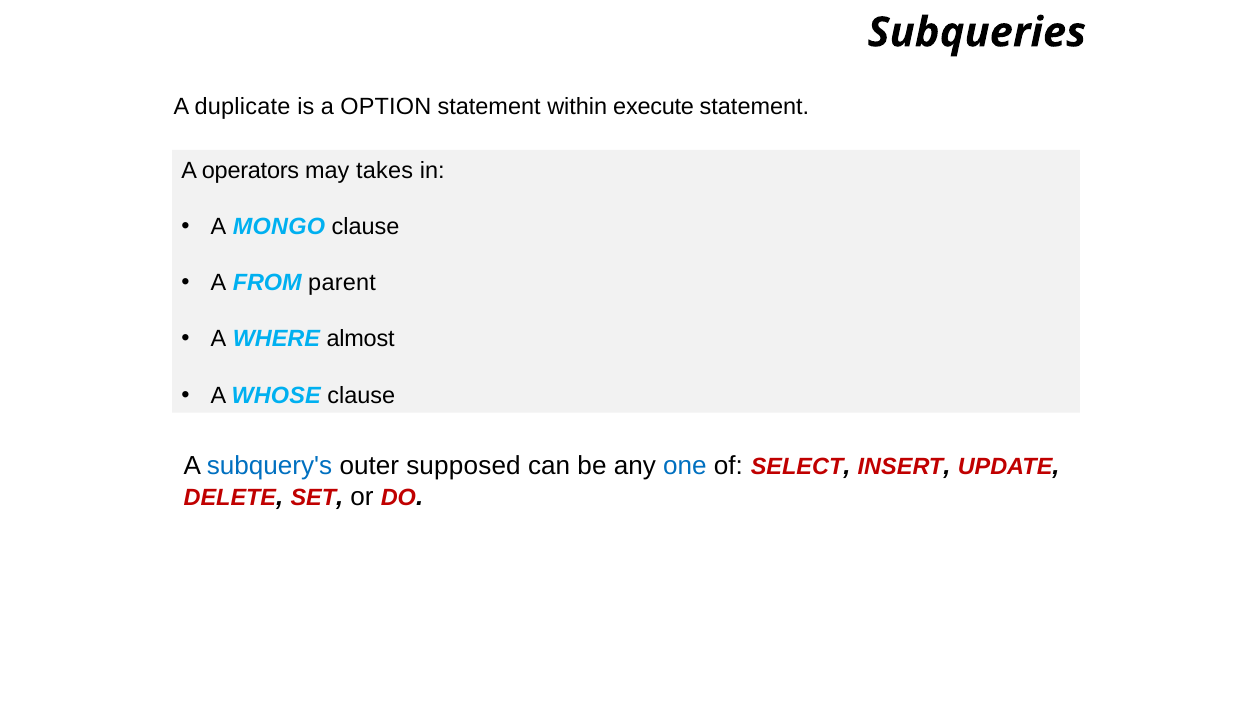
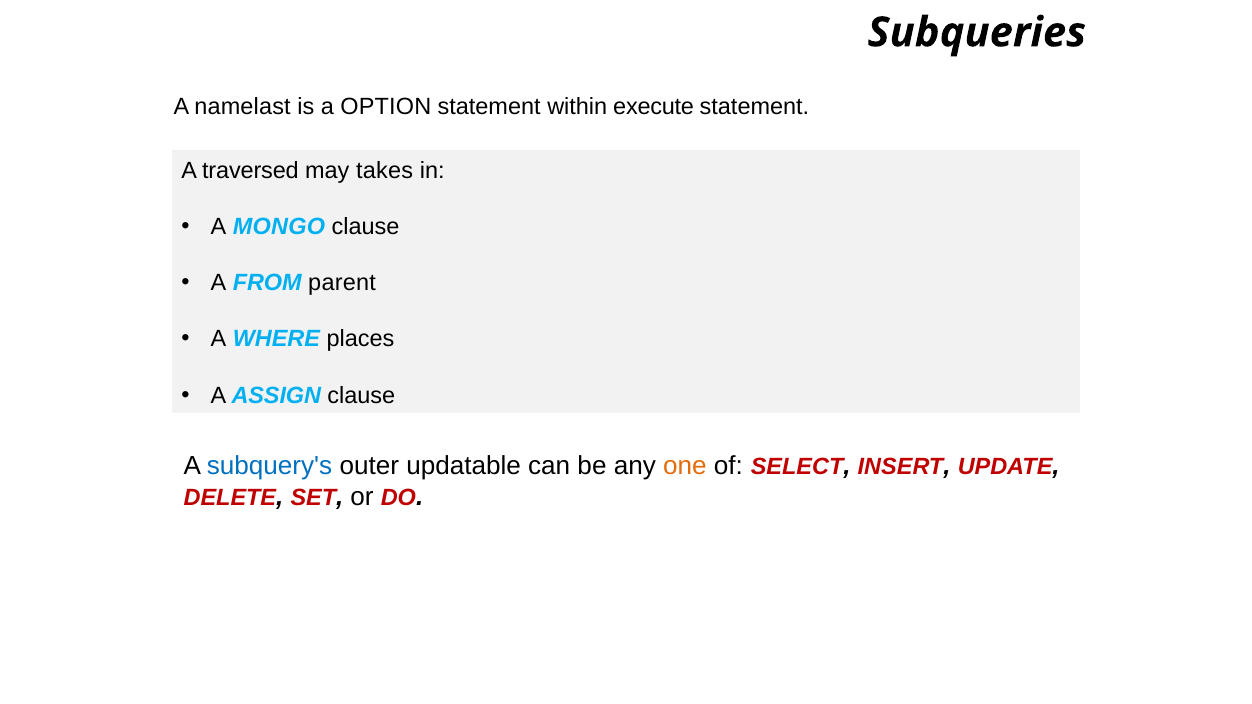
duplicate: duplicate -> namelast (243, 106)
operators: operators -> traversed (250, 170)
almost: almost -> places (360, 339)
WHOSE: WHOSE -> ASSIGN (276, 396)
supposed: supposed -> updatable (464, 466)
one colour: blue -> orange (685, 466)
